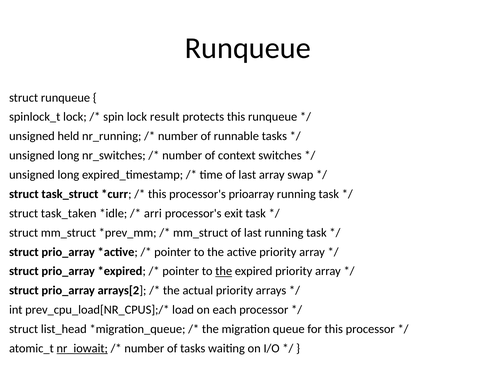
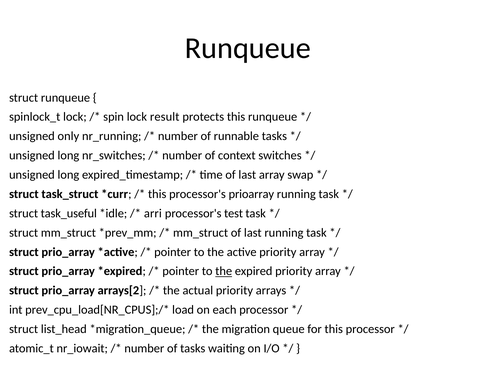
held: held -> only (68, 136)
task_taken: task_taken -> task_useful (69, 213)
exit: exit -> test (234, 213)
nr_iowait underline: present -> none (82, 348)
